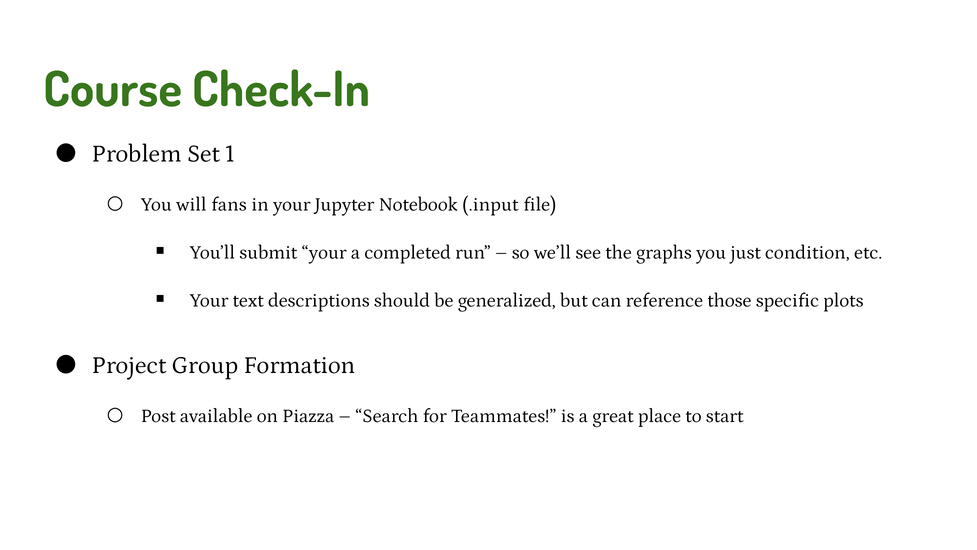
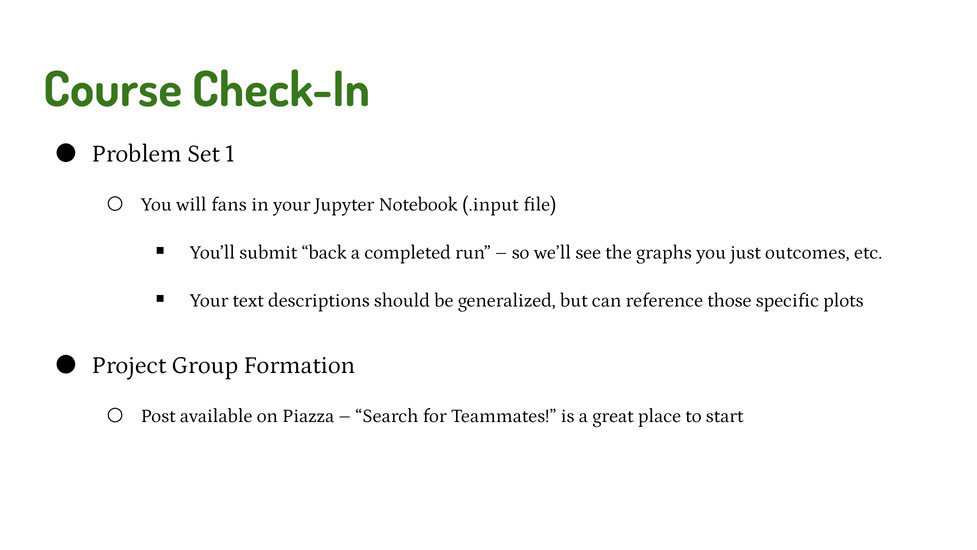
submit your: your -> back (324, 252)
condition: condition -> outcomes (807, 252)
